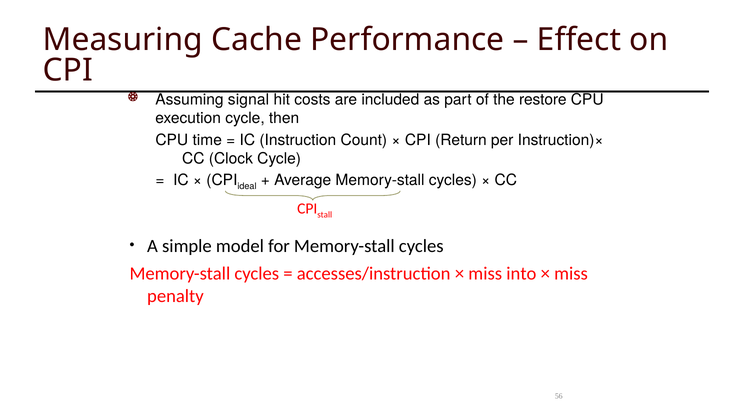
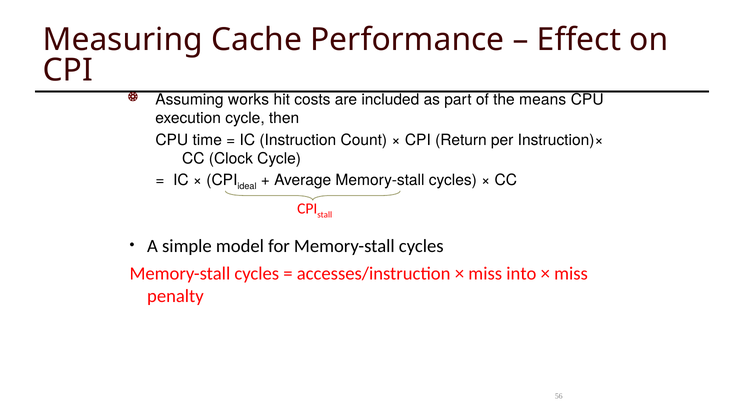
signal: signal -> works (249, 100)
restore: restore -> means (543, 100)
